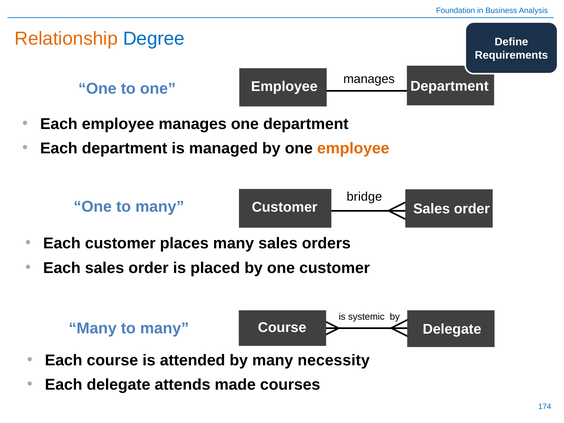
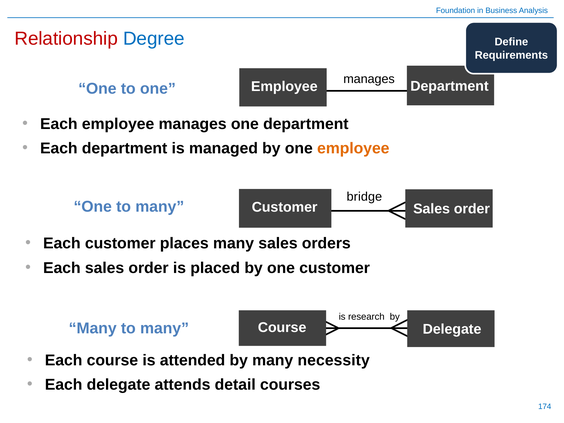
Relationship colour: orange -> red (66, 39)
systemic: systemic -> research (366, 317)
made: made -> detail (235, 385)
